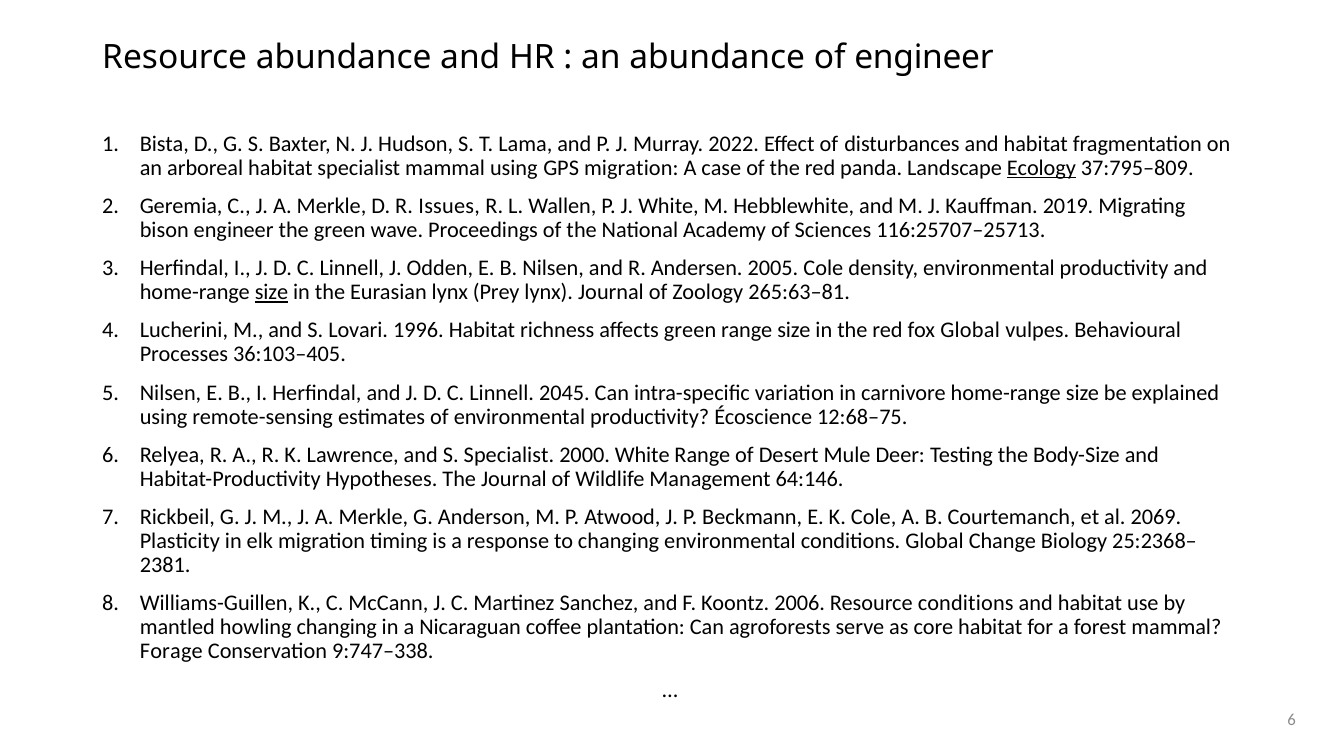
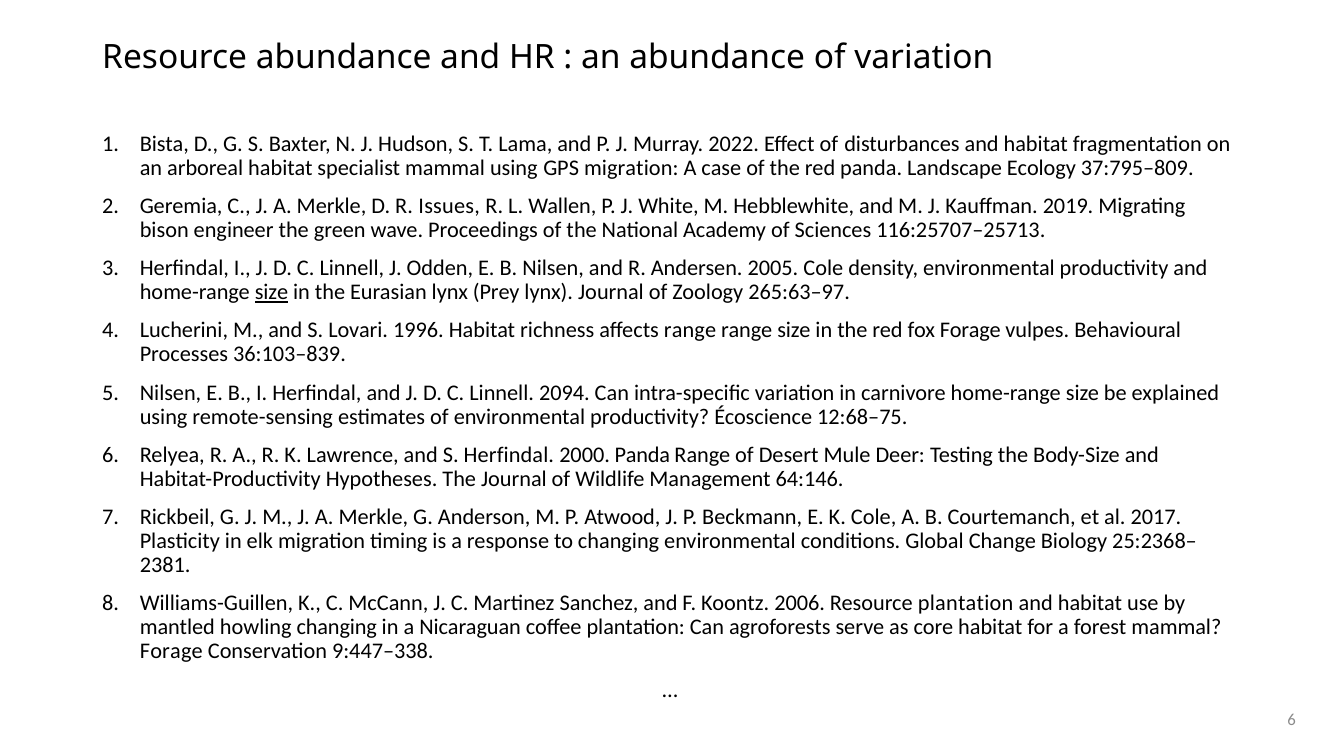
of engineer: engineer -> variation (924, 57)
Ecology underline: present -> none (1041, 168)
265:63–81: 265:63–81 -> 265:63–97 (799, 292)
affects green: green -> range (690, 330)
fox Global: Global -> Forage (970, 330)
36:103–405: 36:103–405 -> 36:103–839 (289, 355)
2045: 2045 -> 2094 (564, 393)
S Specialist: Specialist -> Herfindal (509, 455)
2000 White: White -> Panda (642, 455)
2069: 2069 -> 2017 (1156, 517)
Resource conditions: conditions -> plantation (966, 603)
9:747–338: 9:747–338 -> 9:447–338 (383, 651)
